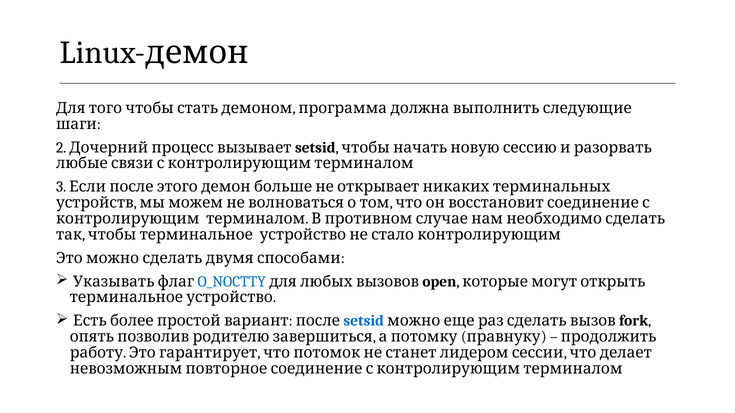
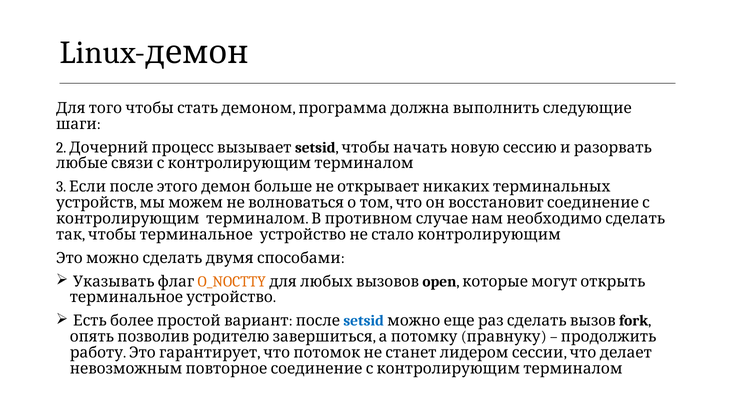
O_NOCTTY colour: blue -> orange (232, 282)
